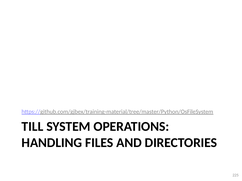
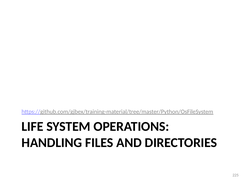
TILL: TILL -> LIFE (32, 127)
